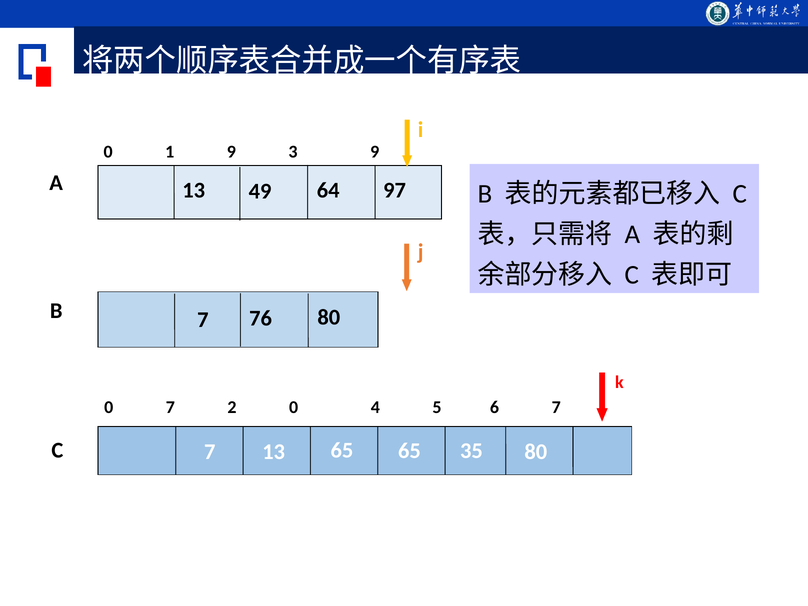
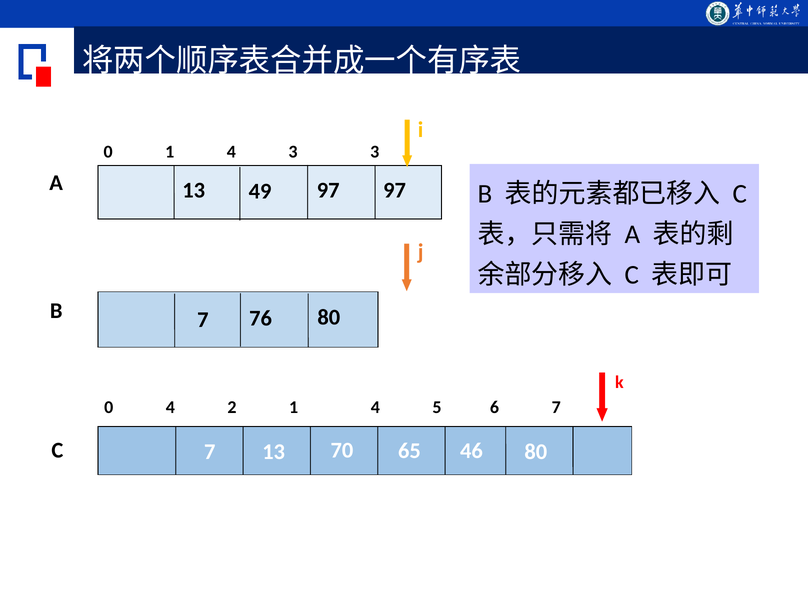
0 1 9: 9 -> 4 (231, 152)
3 9: 9 -> 3 (375, 152)
13 64: 64 -> 97 (328, 190)
0 7: 7 -> 4 (170, 407)
2 0: 0 -> 1 (294, 407)
13 65: 65 -> 70 (342, 450)
35: 35 -> 46 (471, 451)
